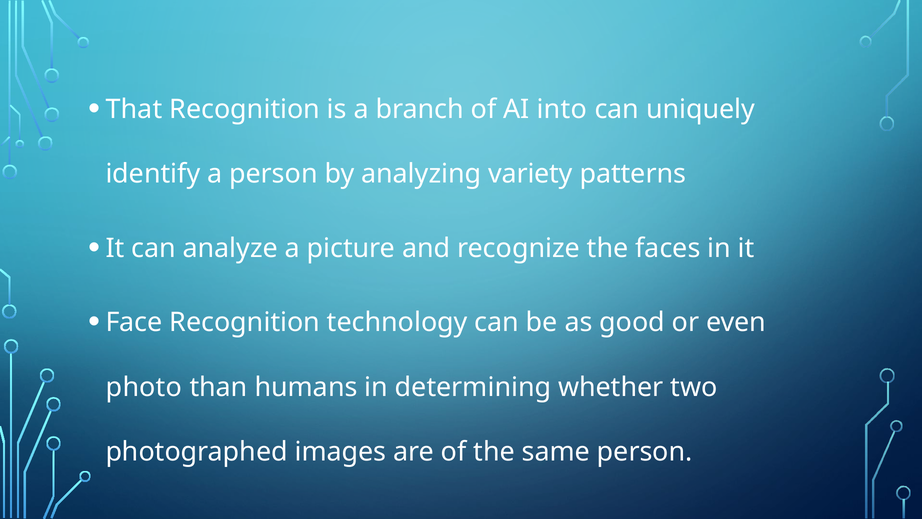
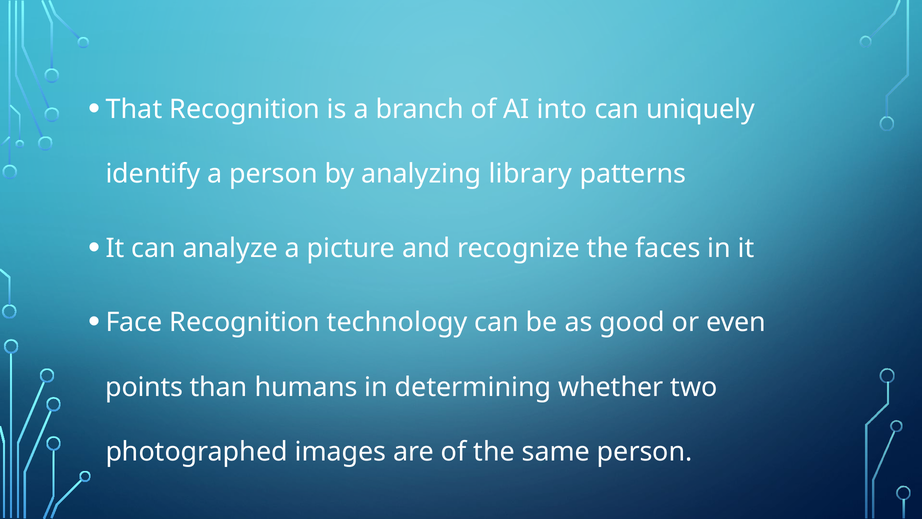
variety: variety -> library (530, 174)
photo: photo -> points (144, 387)
